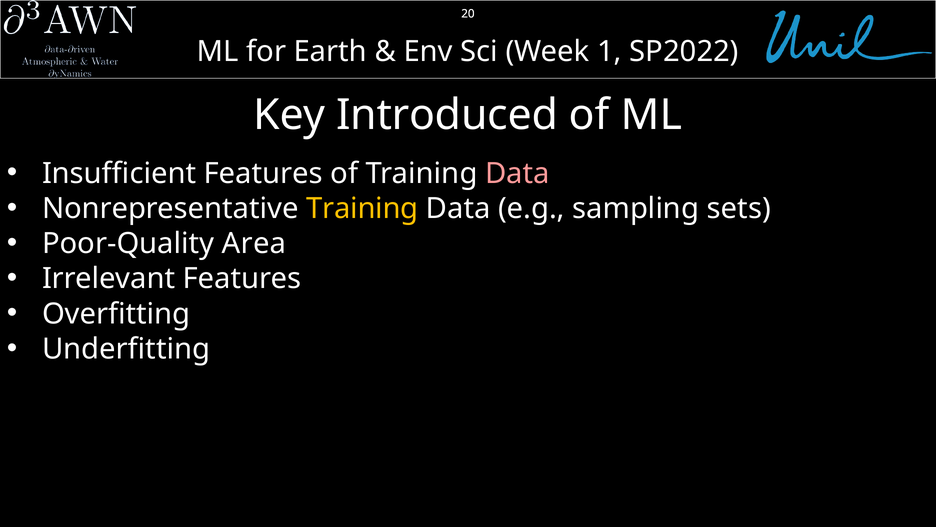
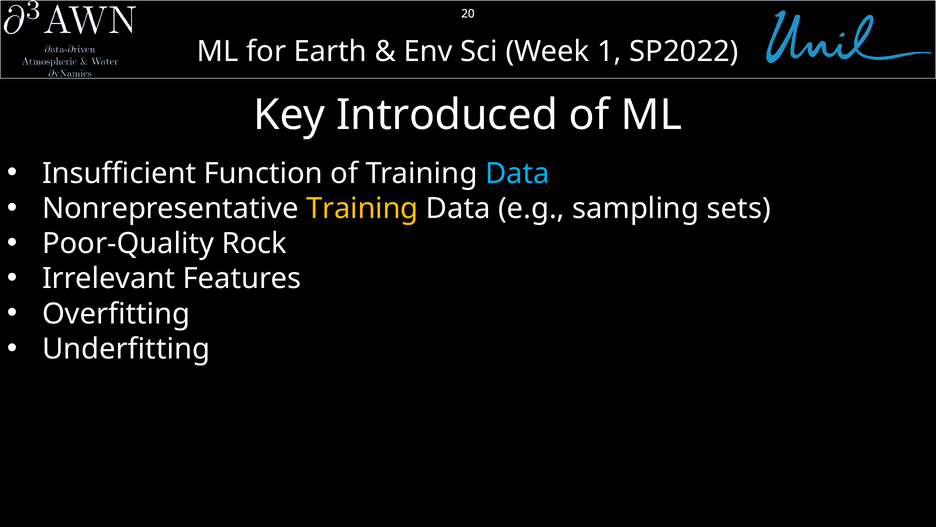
Insufficient Features: Features -> Function (263, 173)
Data colour: pink -> light blue (517, 173)
Area: Area -> Rock (254, 243)
